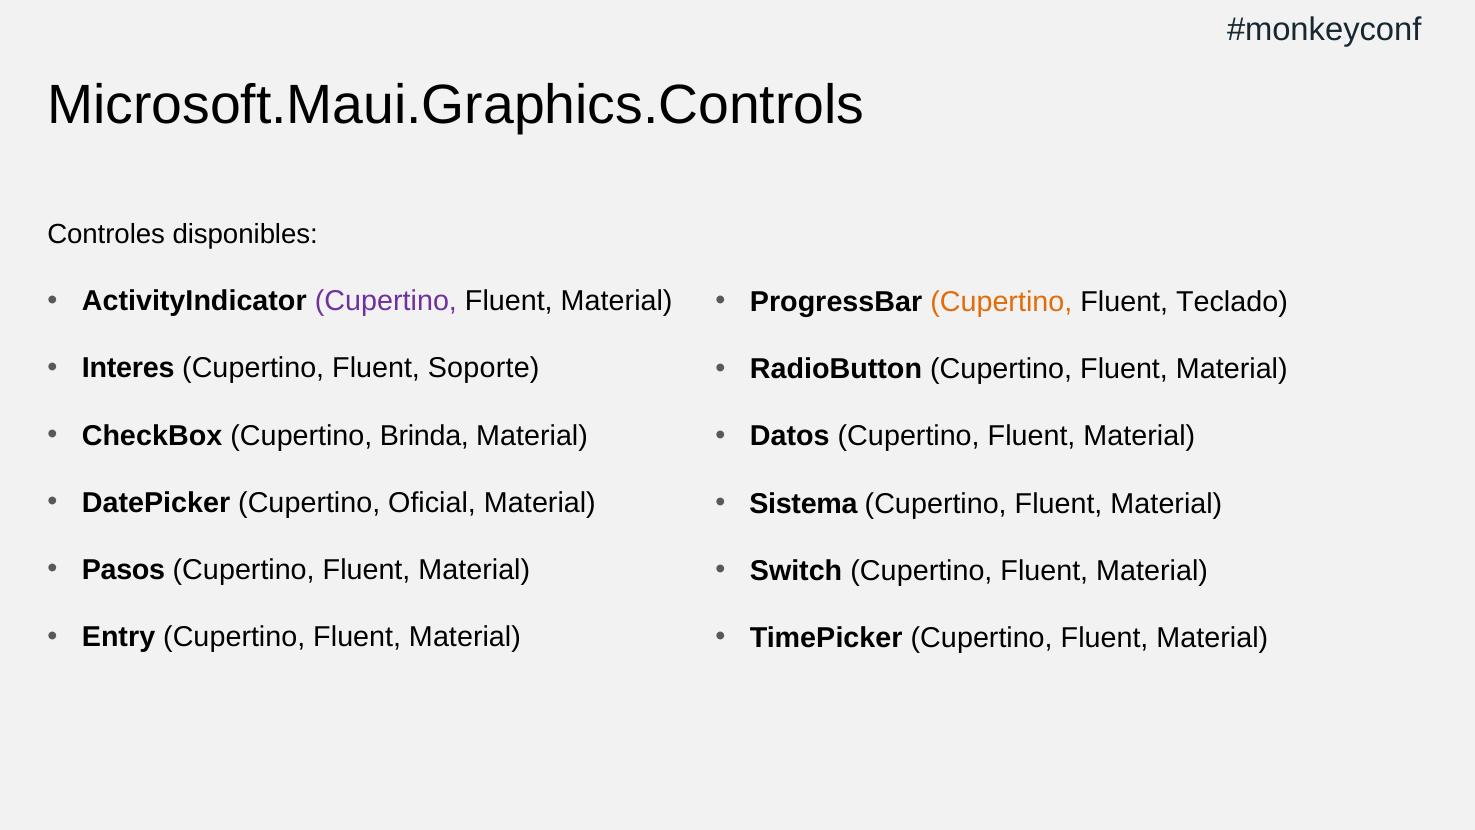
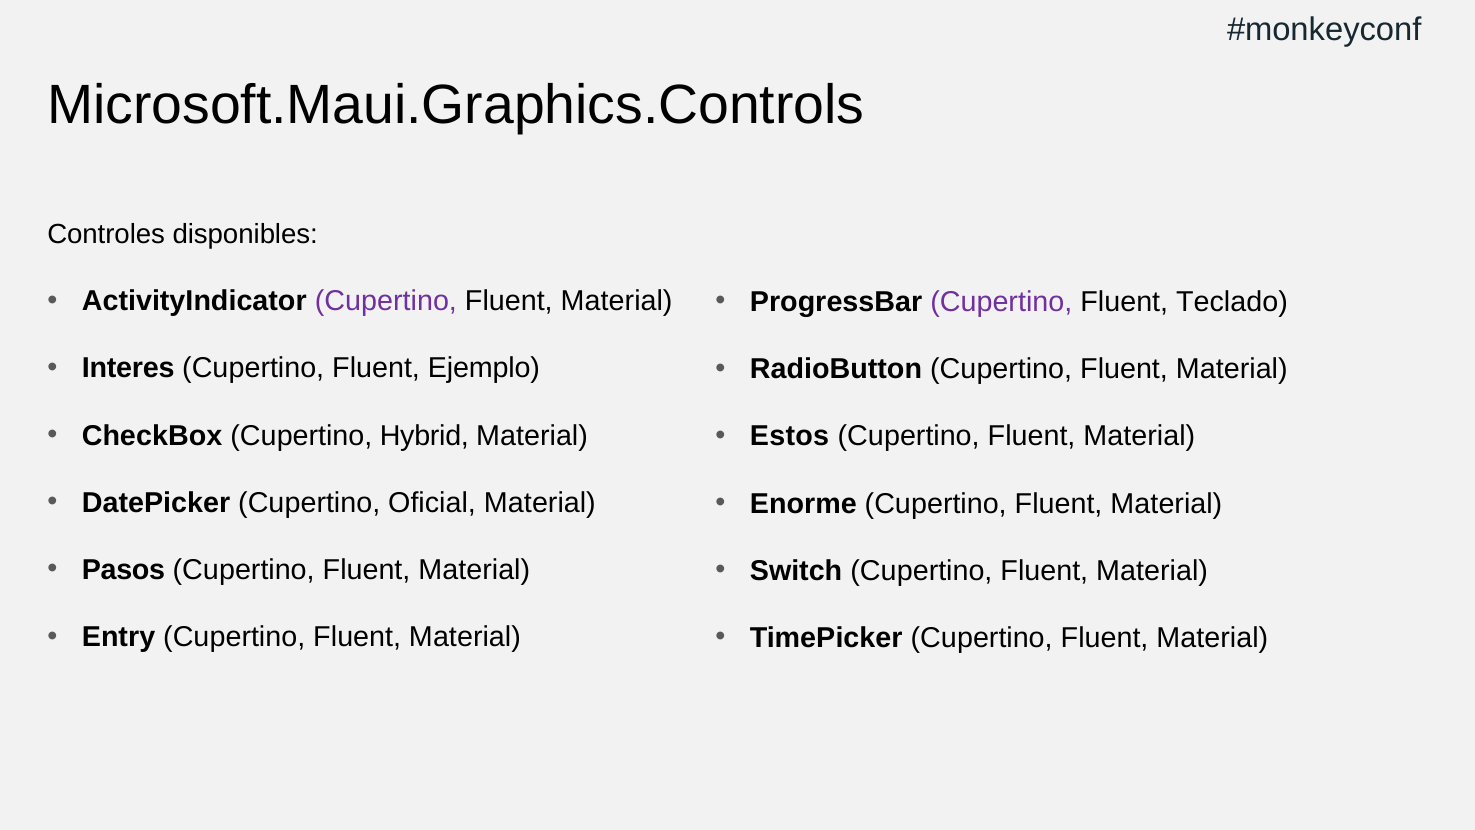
Cupertino colour: orange -> purple (1001, 302)
Soporte: Soporte -> Ejemplo (484, 368)
Brinda: Brinda -> Hybrid (424, 435)
Datos: Datos -> Estos (790, 436)
Sistema: Sistema -> Enorme (803, 503)
